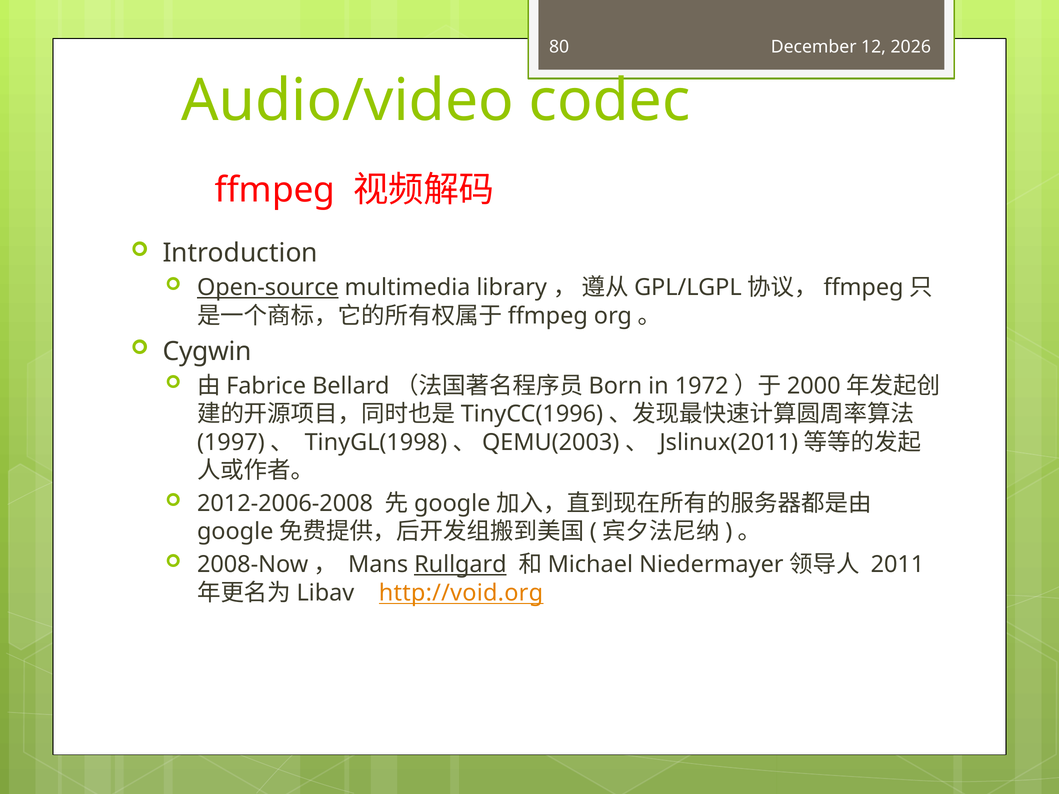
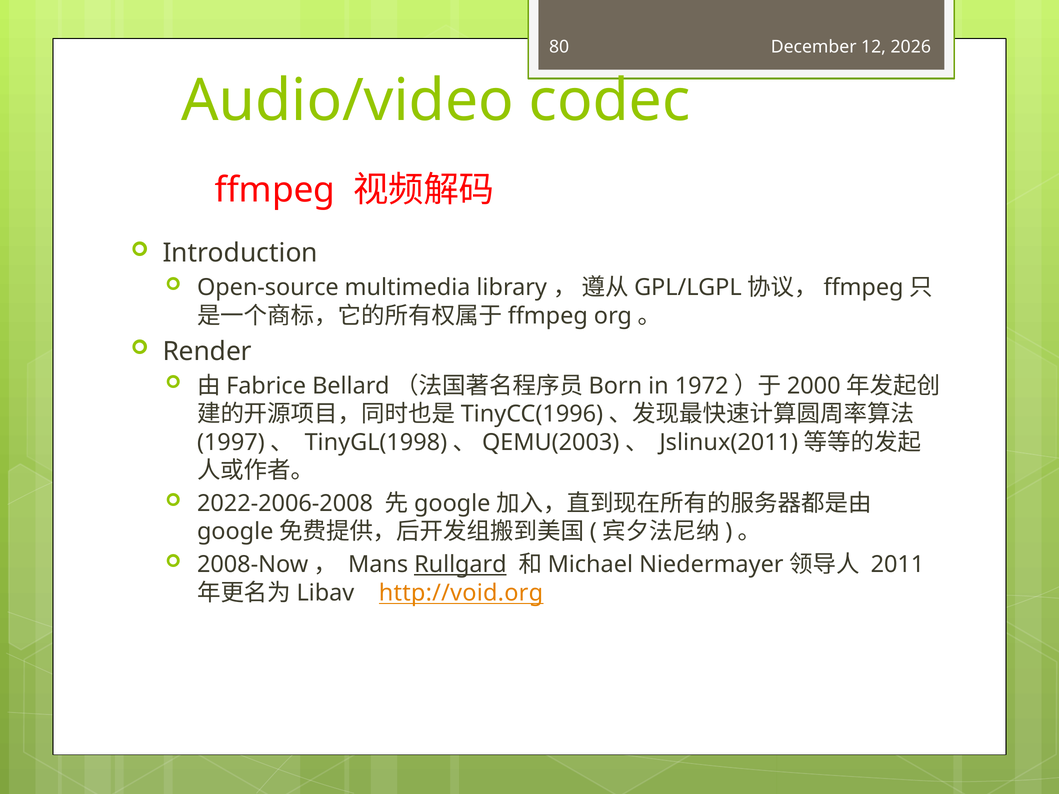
Open-source underline: present -> none (268, 288)
Cygwin: Cygwin -> Render (207, 352)
2012-2006-2008: 2012-2006-2008 -> 2022-2006-2008 (285, 504)
